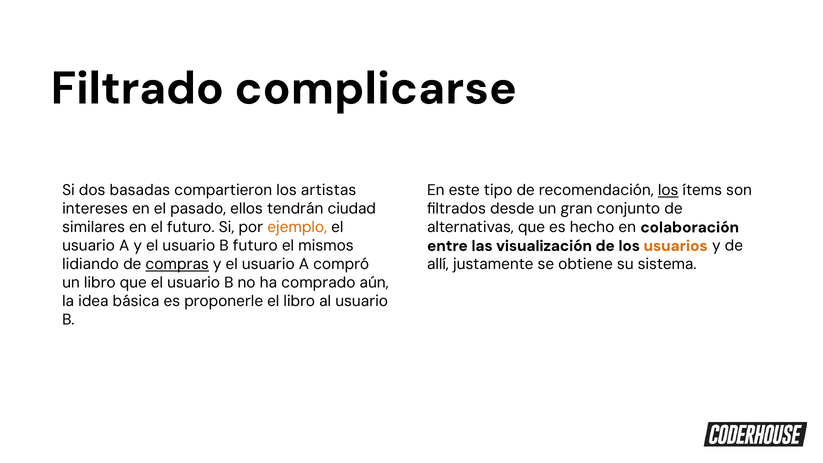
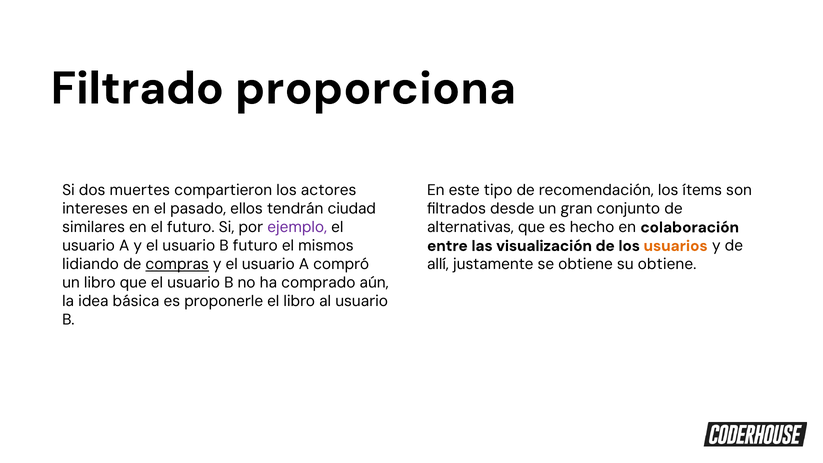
complicarse: complicarse -> proporciona (376, 88)
basadas: basadas -> muertes (140, 190)
artistas: artistas -> actores (329, 190)
los underline: present -> none (668, 190)
ejemplo colour: orange -> purple (297, 227)
su sistema: sistema -> obtiene (667, 264)
